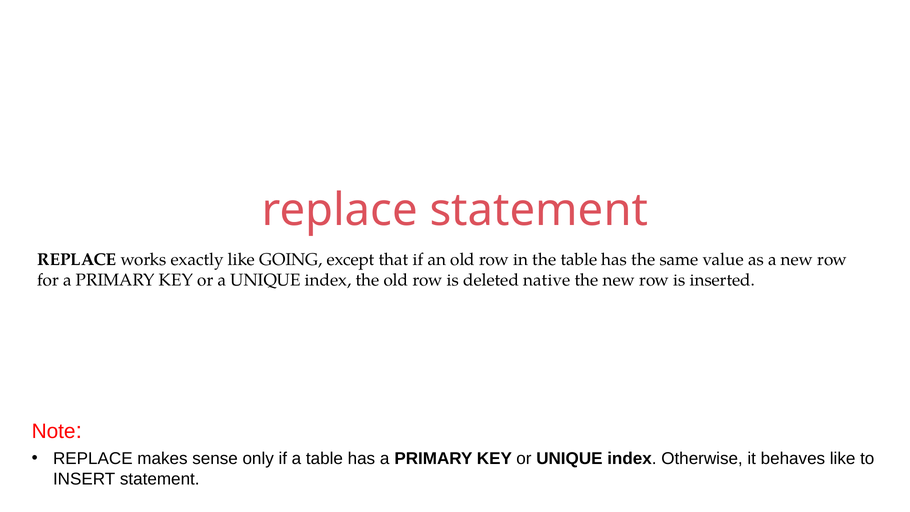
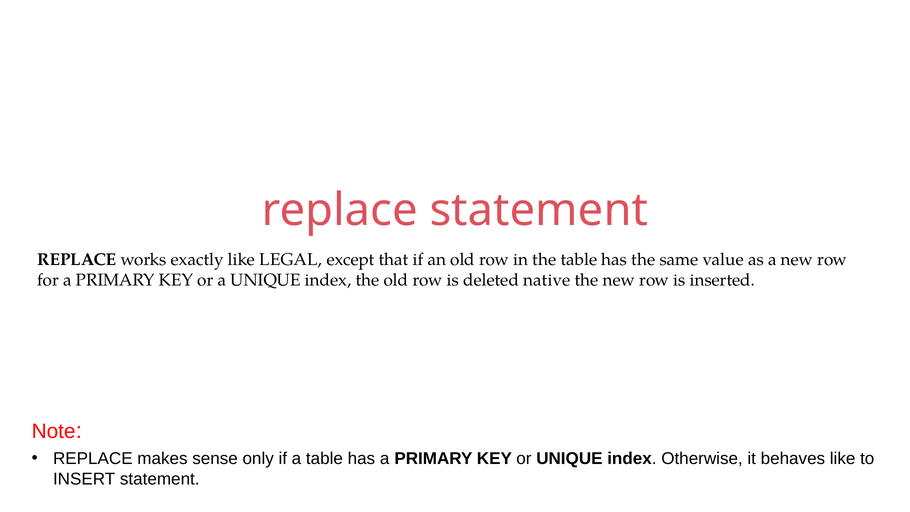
GOING: GOING -> LEGAL (291, 259)
